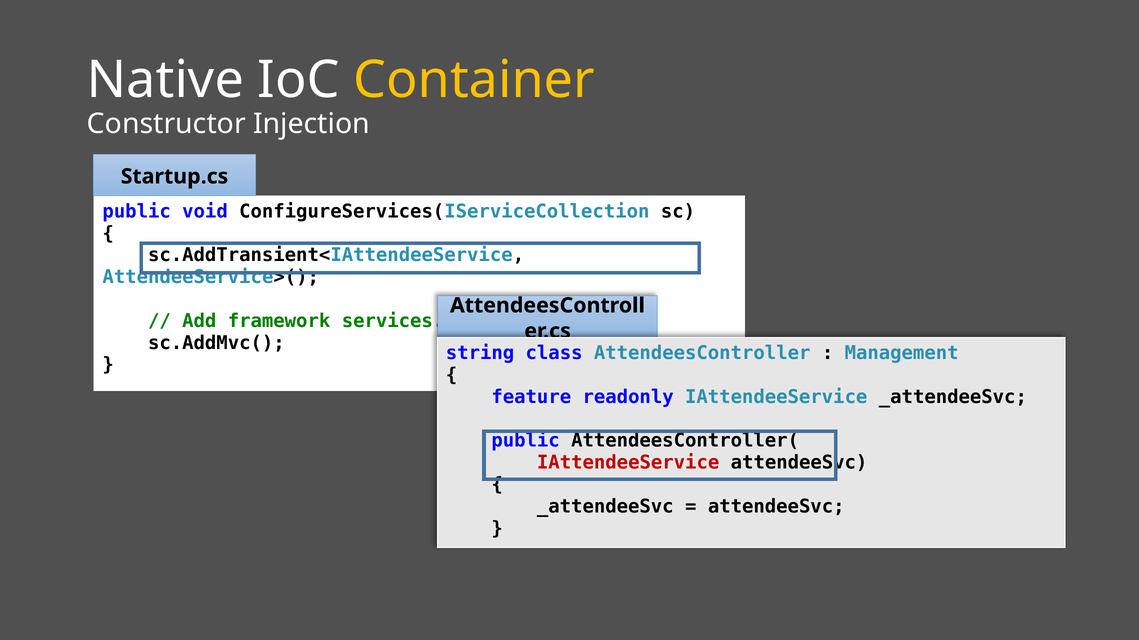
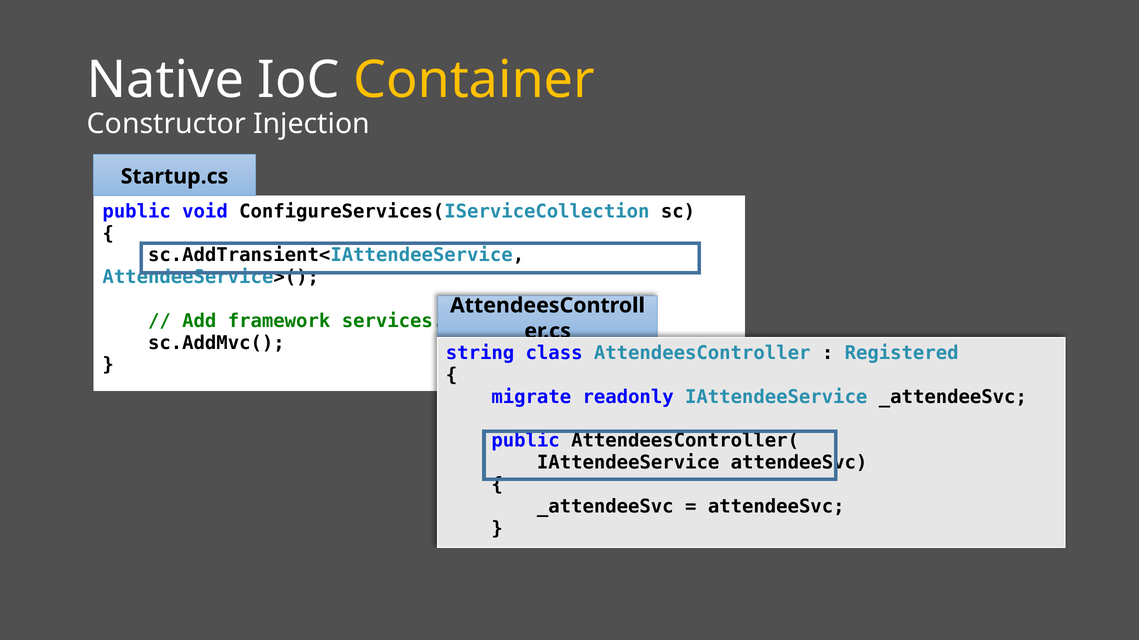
Management: Management -> Registered (902, 353)
feature: feature -> migrate (531, 397)
IAttendeeService colour: red -> black (628, 463)
